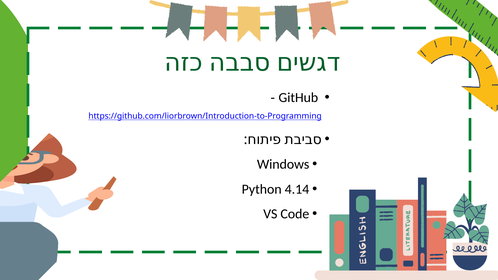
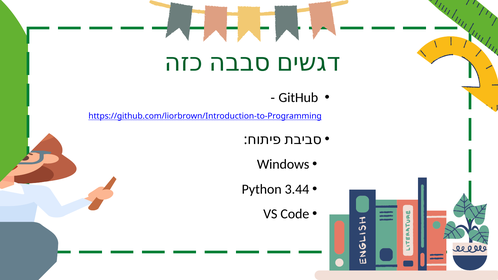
4.14: 4.14 -> 3.44 (297, 189)
